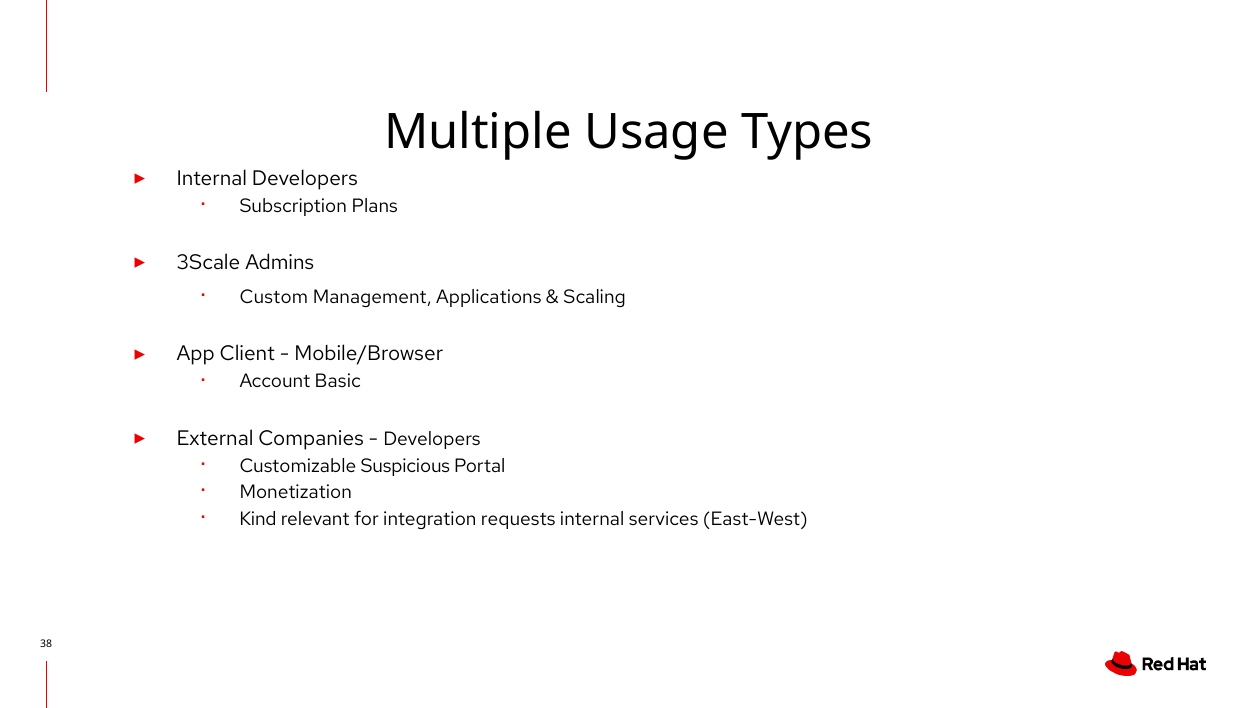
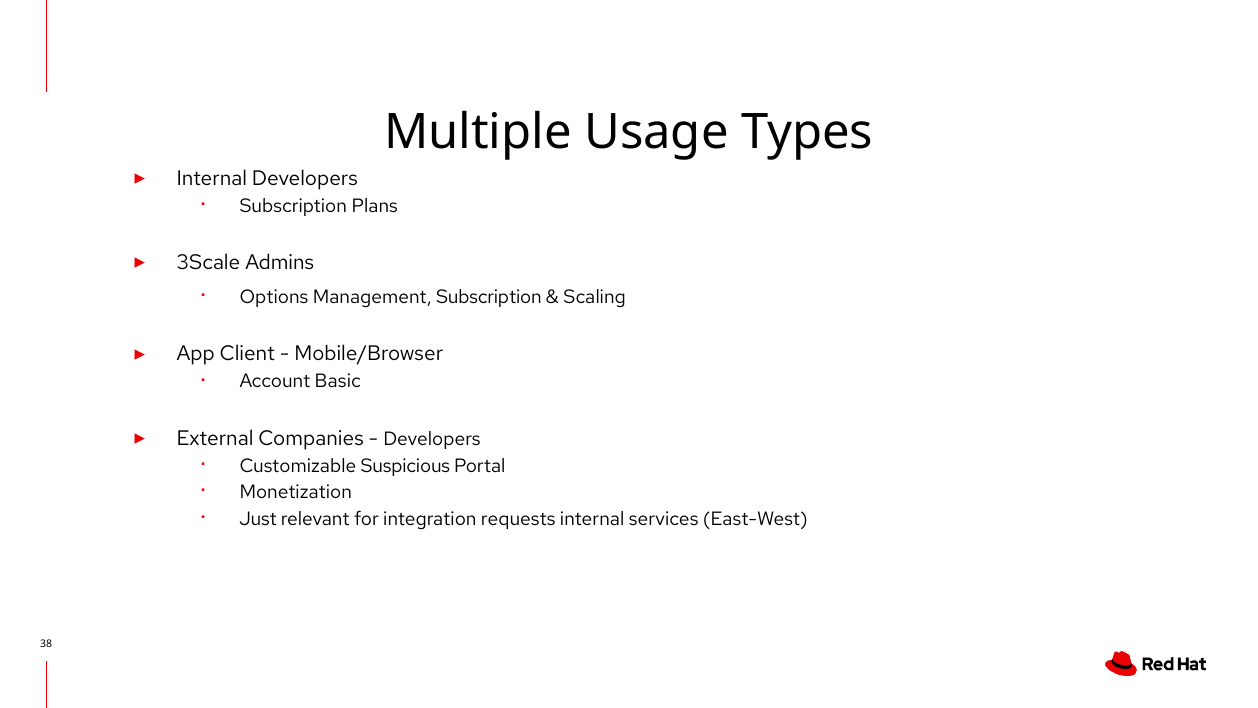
Custom: Custom -> Options (274, 297)
Management Applications: Applications -> Subscription (489, 297)
Kind: Kind -> Just (258, 519)
